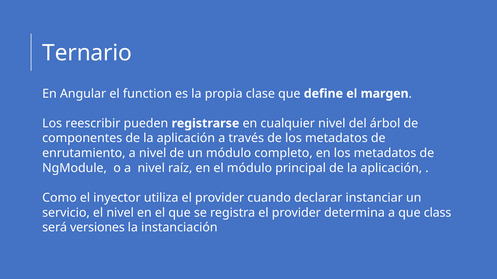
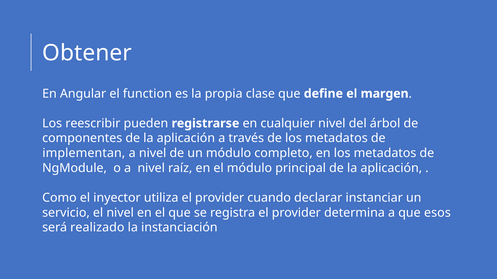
Ternario: Ternario -> Obtener (87, 53)
enrutamiento: enrutamiento -> implementan (84, 153)
class: class -> esos (437, 213)
versiones: versiones -> realizado (97, 228)
